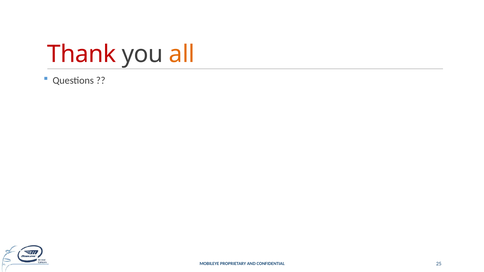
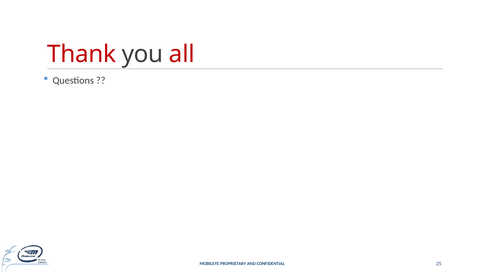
all colour: orange -> red (182, 54)
